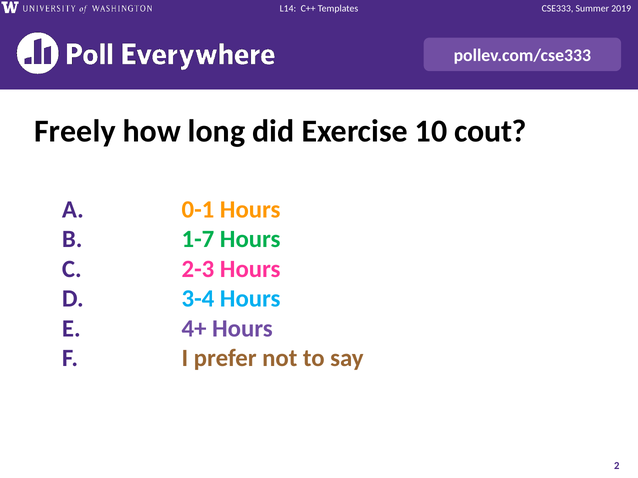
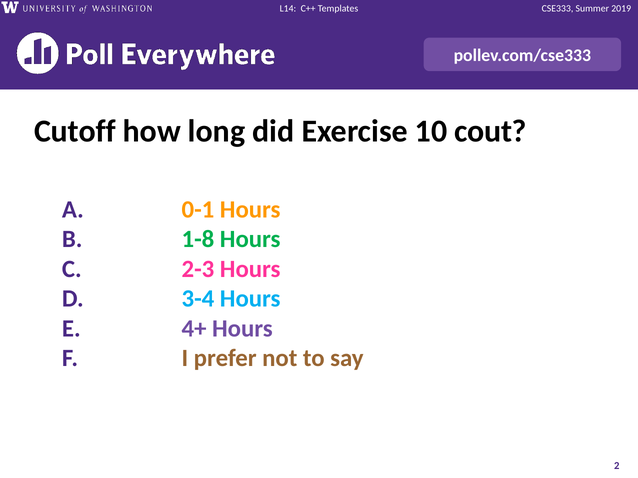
Freely: Freely -> Cutoff (75, 131)
1-7: 1-7 -> 1-8 (198, 239)
